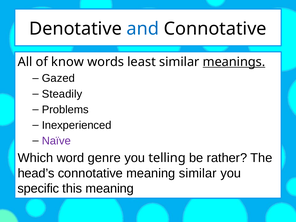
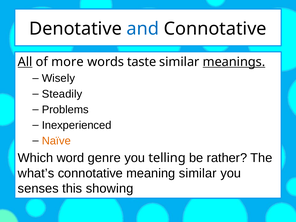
All underline: none -> present (25, 62)
know: know -> more (67, 62)
least: least -> taste (142, 62)
Gazed: Gazed -> Wisely (58, 78)
Naïve colour: purple -> orange (56, 141)
head’s: head’s -> what’s (36, 173)
specific: specific -> senses (38, 189)
this meaning: meaning -> showing (110, 189)
